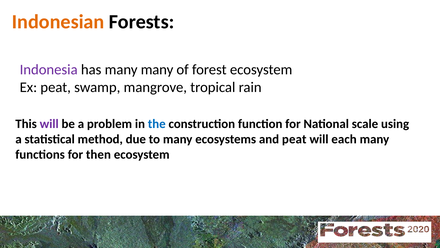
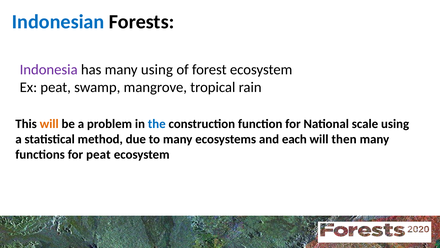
Indonesian colour: orange -> blue (58, 22)
many many: many -> using (157, 70)
will colour: purple -> orange (49, 124)
and peat: peat -> each (294, 139)
each: each -> then (344, 139)
for then: then -> peat (98, 154)
